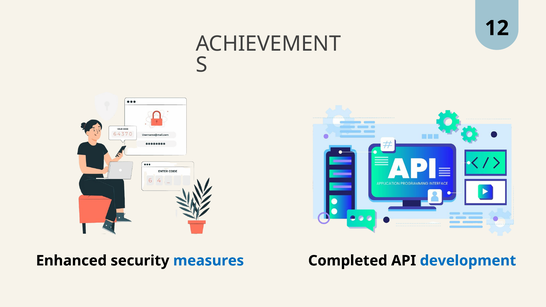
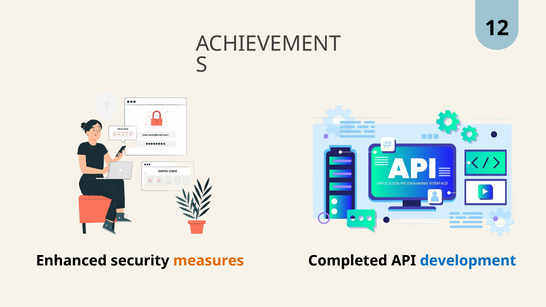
measures colour: blue -> orange (209, 261)
